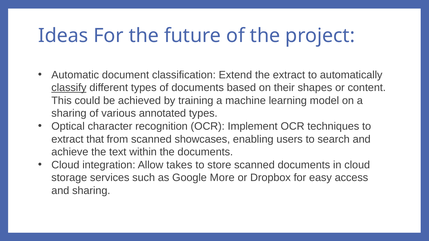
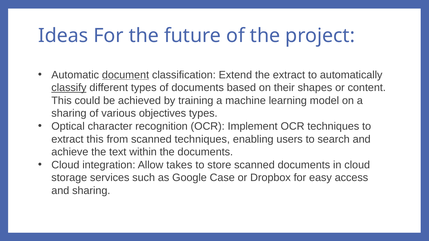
document underline: none -> present (126, 75)
annotated: annotated -> objectives (162, 114)
extract that: that -> this (95, 139)
scanned showcases: showcases -> techniques (202, 139)
More: More -> Case (222, 178)
